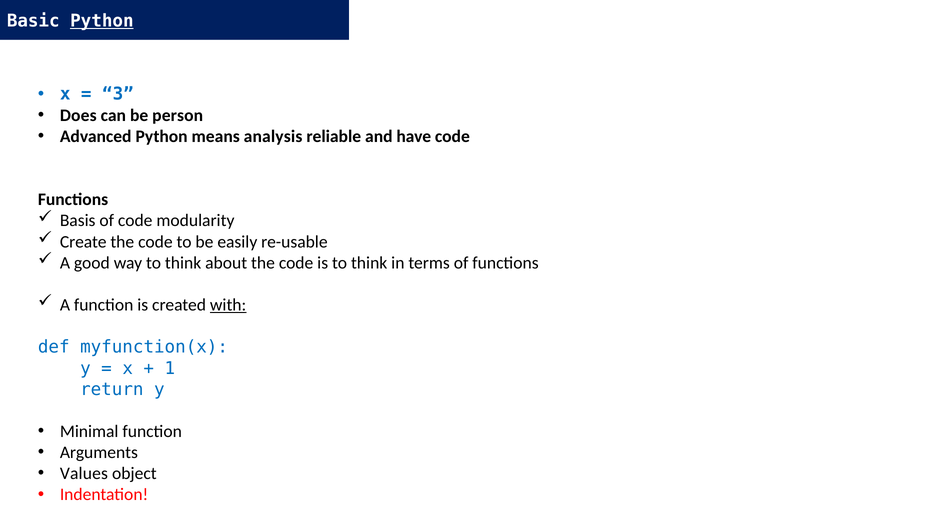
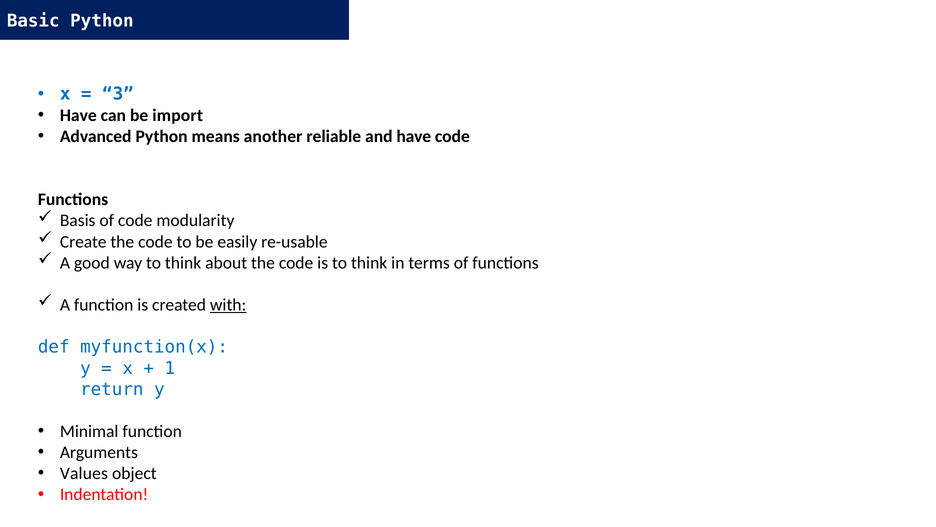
Python underline: present -> none (102, 21)
Does: Does -> Have (78, 115)
person: person -> import (178, 115)
analysis: analysis -> another (273, 136)
